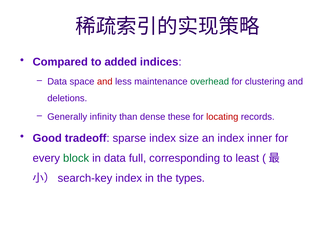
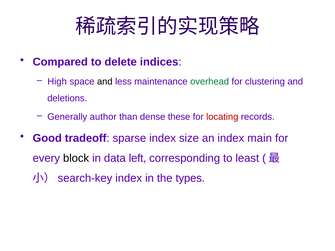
added: added -> delete (121, 62)
Data: Data -> High (57, 82)
and colour: red -> black (105, 82)
infinity: infinity -> author (103, 117)
inner: inner -> main (260, 138)
block colour: green -> black (76, 158)
full: full -> left (138, 158)
